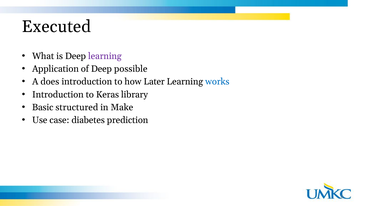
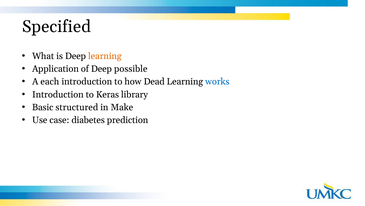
Executed: Executed -> Specified (56, 26)
learning colour: purple -> orange (105, 56)
does: does -> each (50, 81)
Later: Later -> Dead (154, 81)
